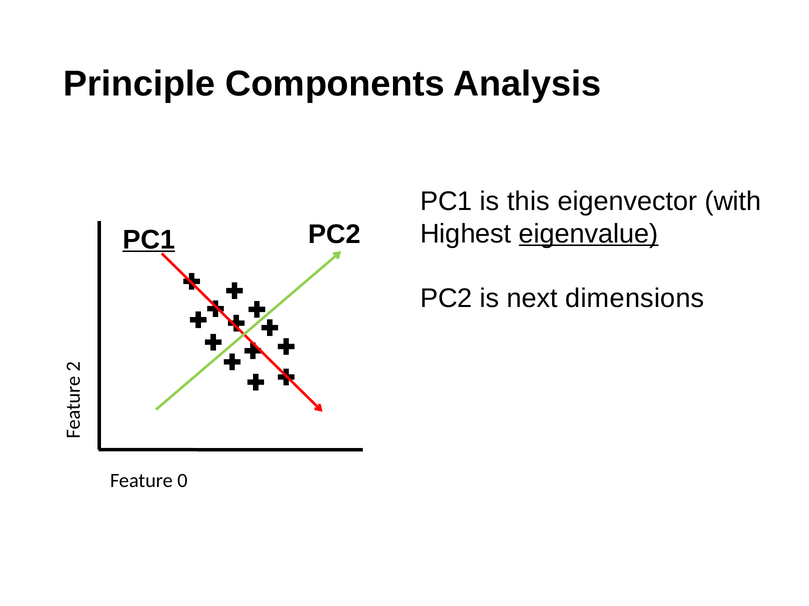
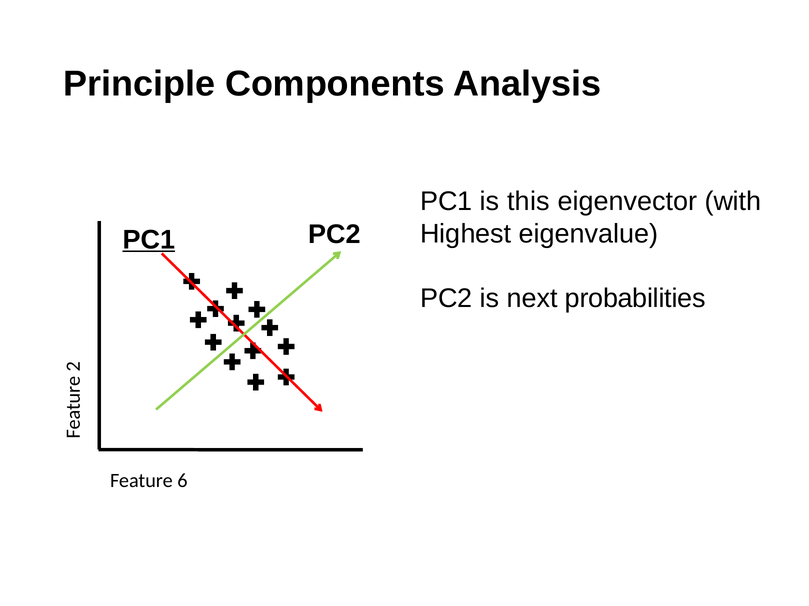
eigenvalue underline: present -> none (589, 234)
dimensions: dimensions -> probabilities (635, 299)
0: 0 -> 6 (182, 481)
